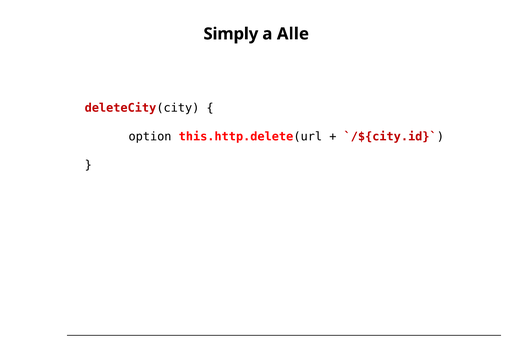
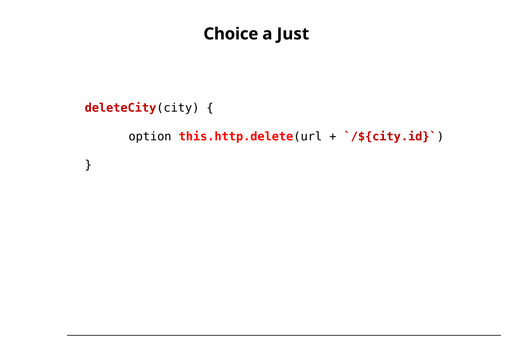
Simply: Simply -> Choice (231, 34)
Alle: Alle -> Just (293, 34)
